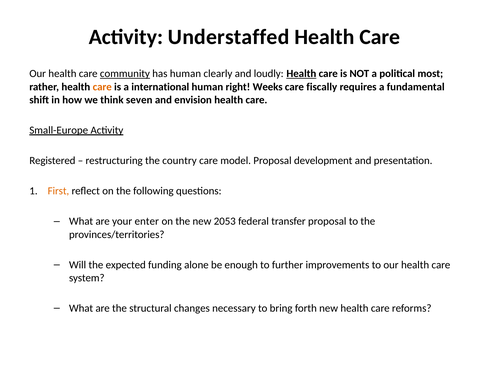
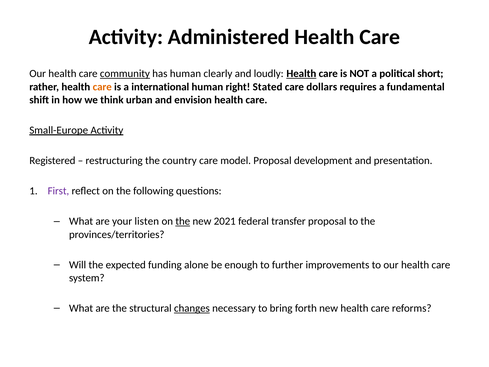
Understaffed: Understaffed -> Administered (229, 37)
most: most -> short (430, 74)
Weeks: Weeks -> Stated (268, 87)
fiscally: fiscally -> dollars (322, 87)
seven: seven -> urban (139, 100)
First colour: orange -> purple (58, 191)
enter: enter -> listen (147, 221)
the underline: none -> present (183, 221)
2053: 2053 -> 2021 (225, 221)
changes underline: none -> present (192, 308)
